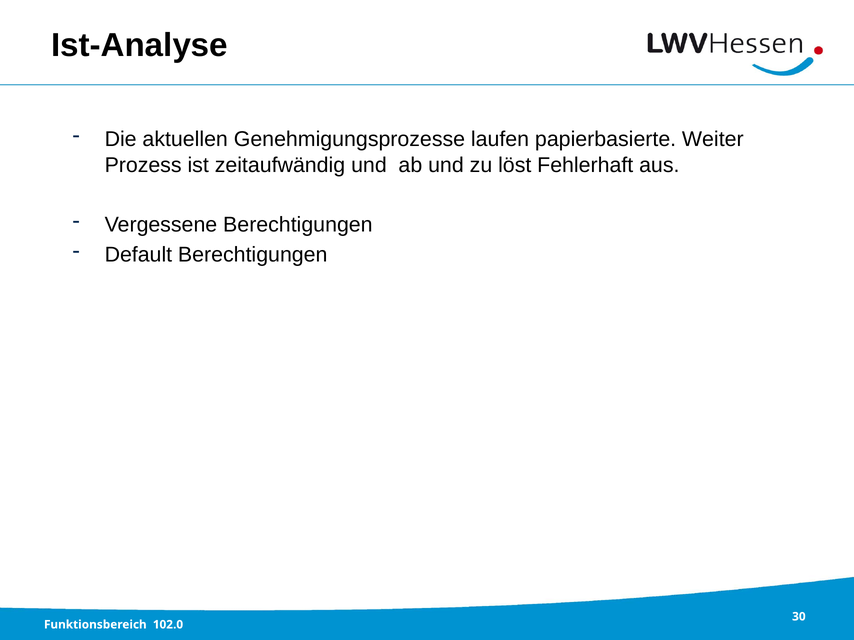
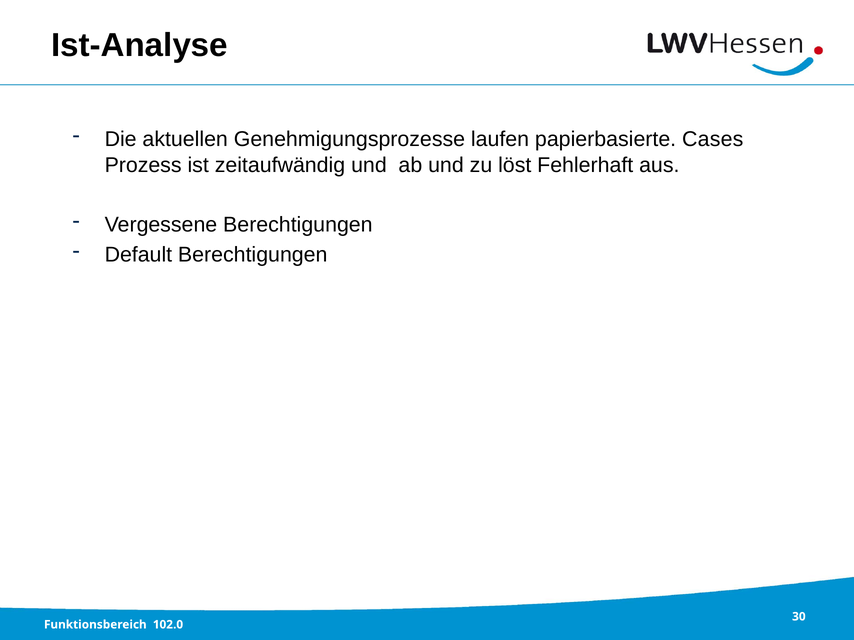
Weiter: Weiter -> Cases (713, 140)
